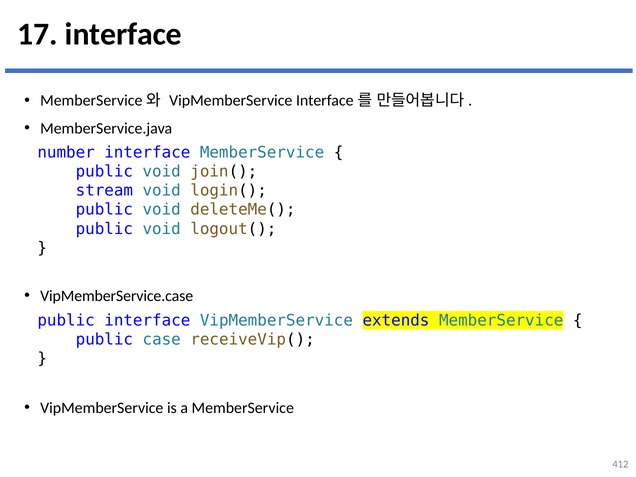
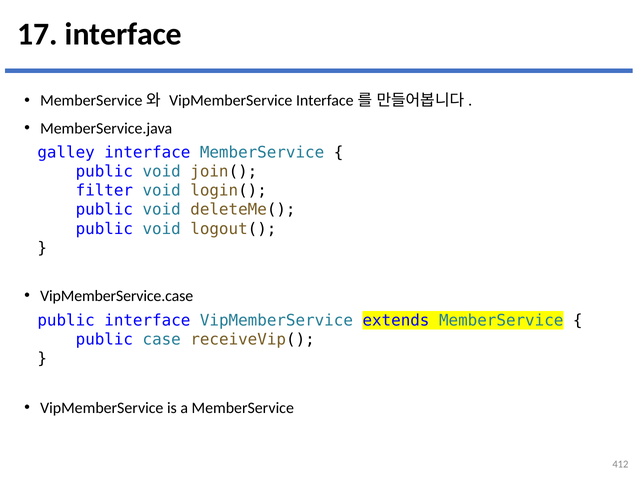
number: number -> galley (66, 153)
stream: stream -> filter (104, 191)
